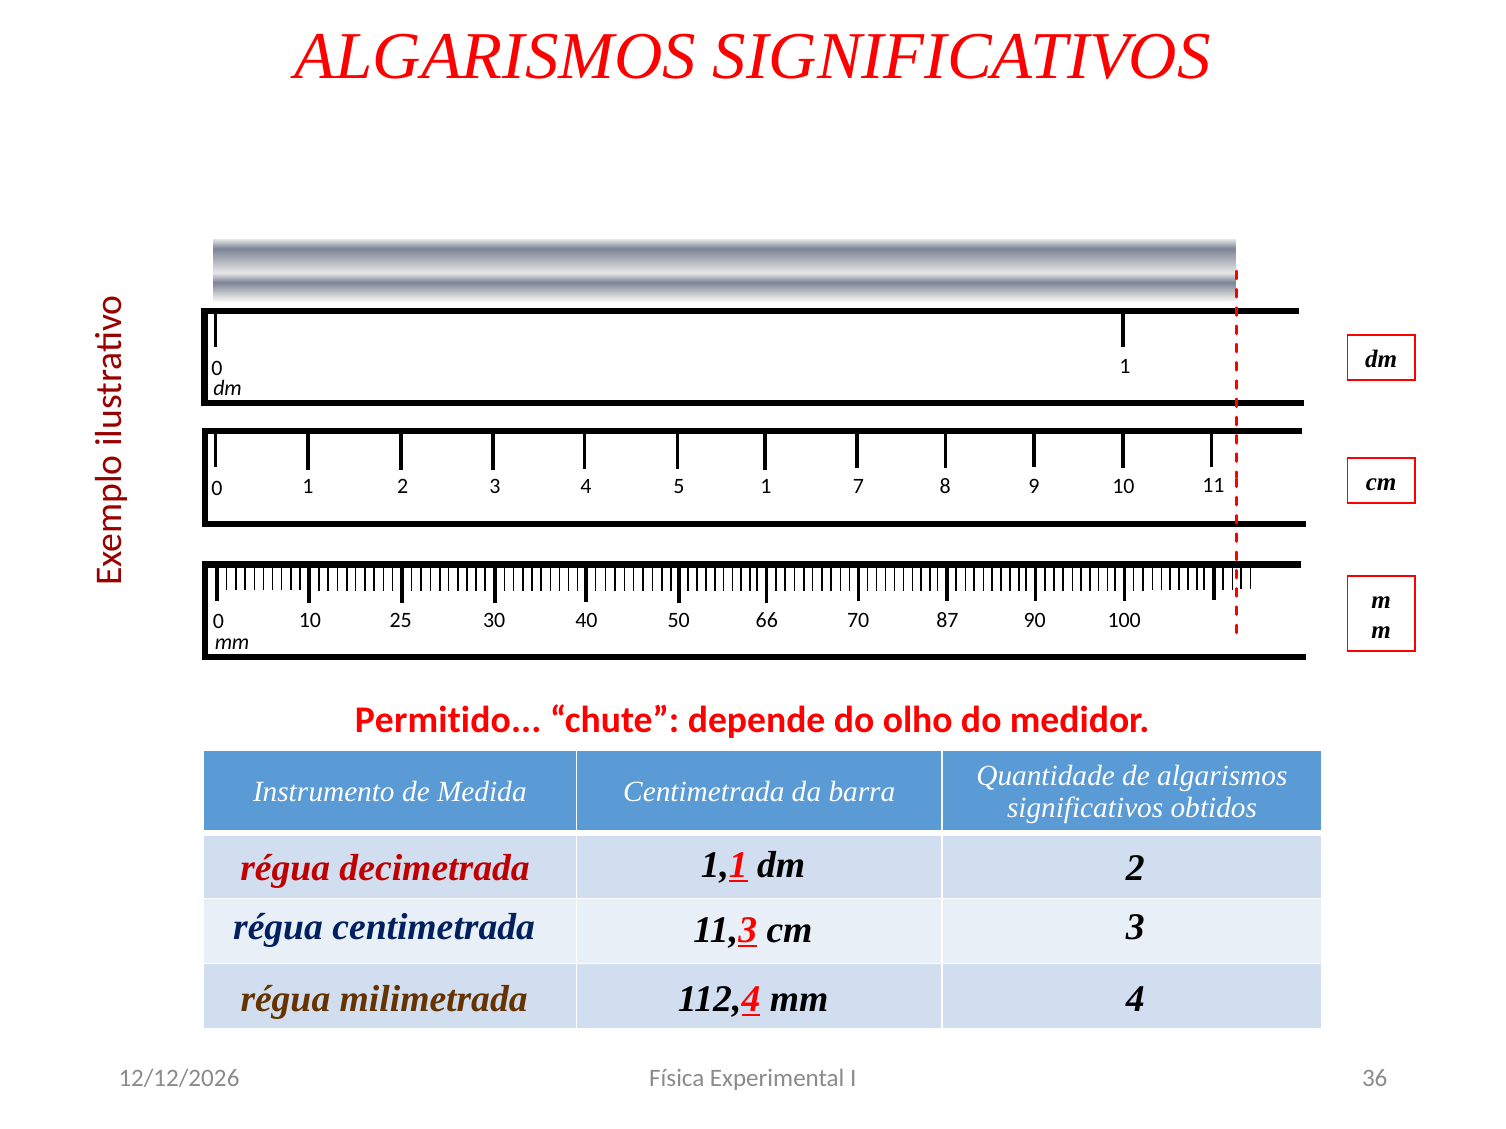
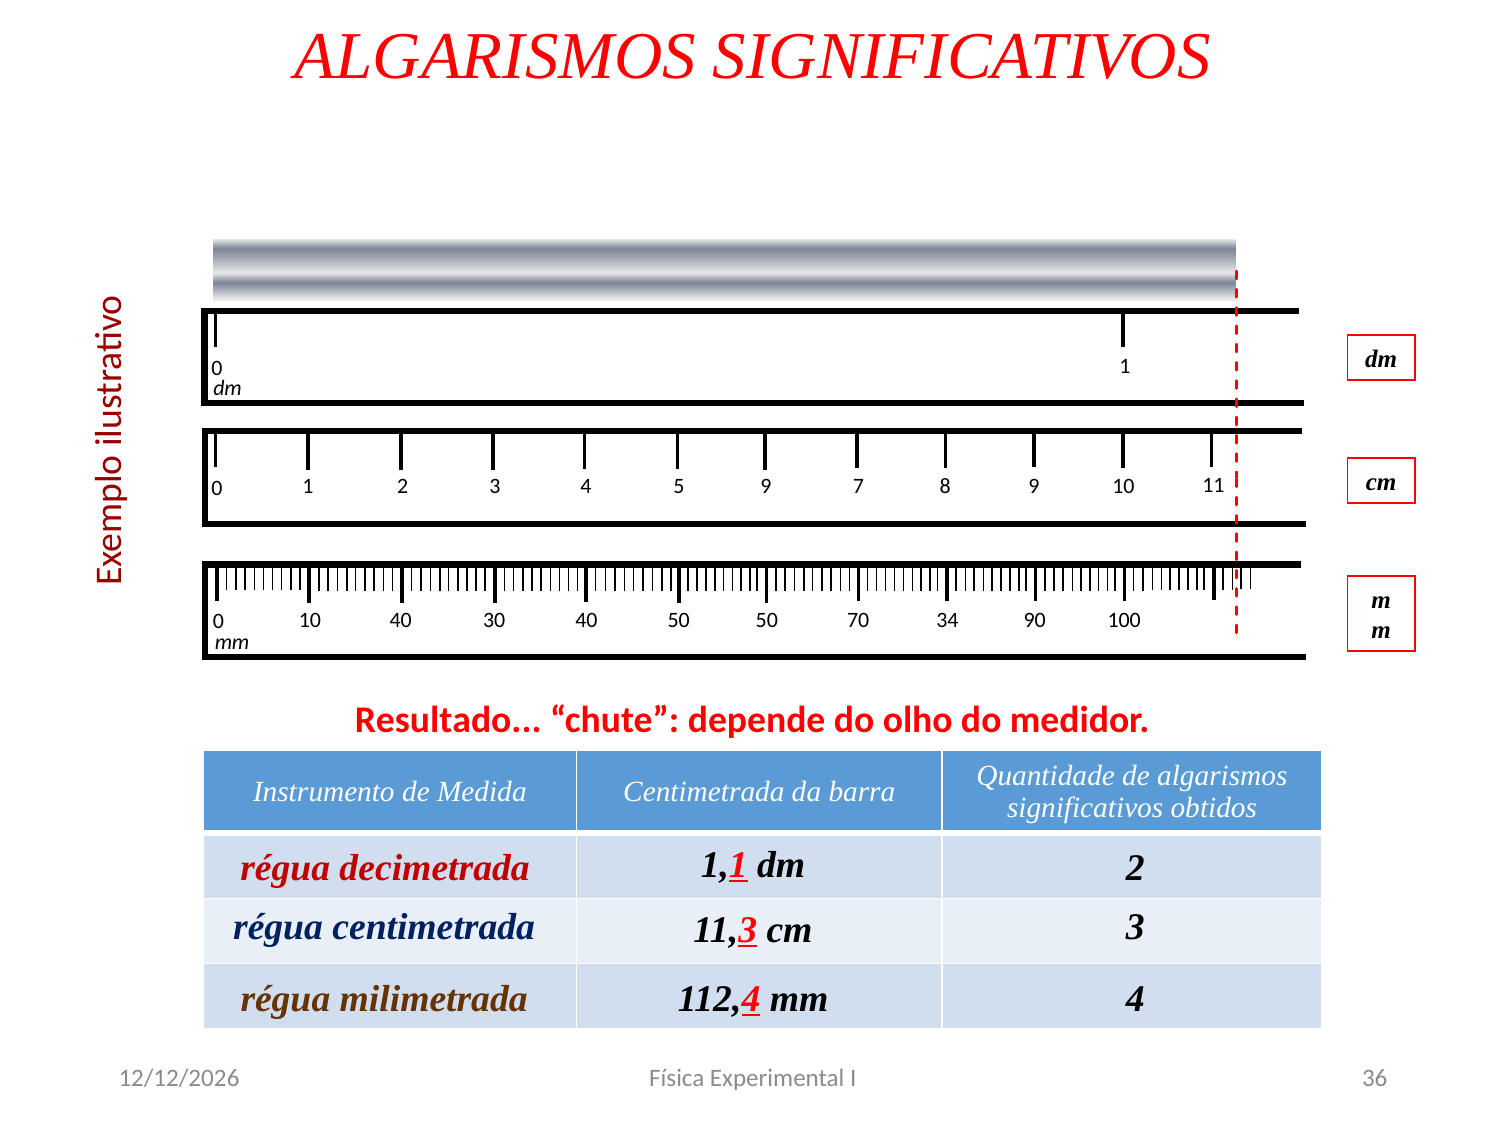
5 1: 1 -> 9 (766, 487)
10 25: 25 -> 40 (401, 620)
50 66: 66 -> 50 (767, 620)
87: 87 -> 34 (947, 620)
Permitido: Permitido -> Resultado (448, 720)
